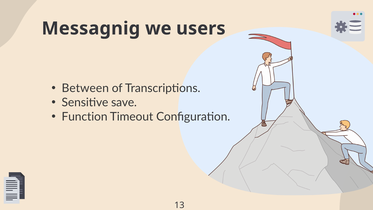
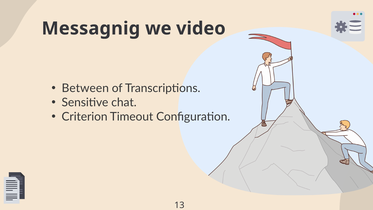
users: users -> video (201, 28)
save: save -> chat (124, 102)
Function: Function -> Criterion (85, 117)
